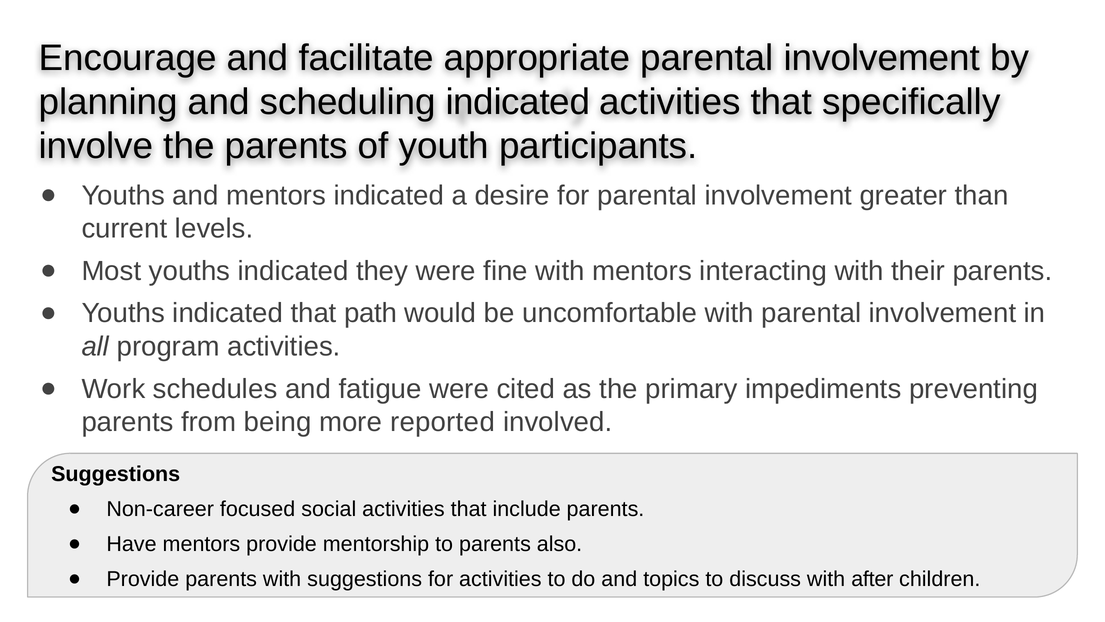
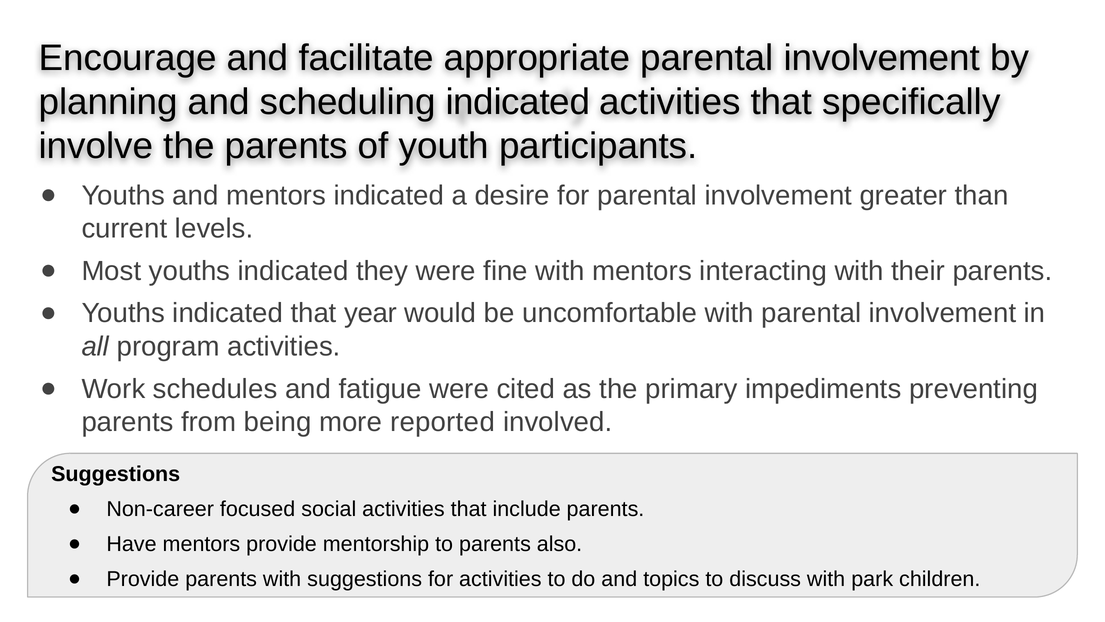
path: path -> year (370, 313)
after: after -> park (872, 579)
